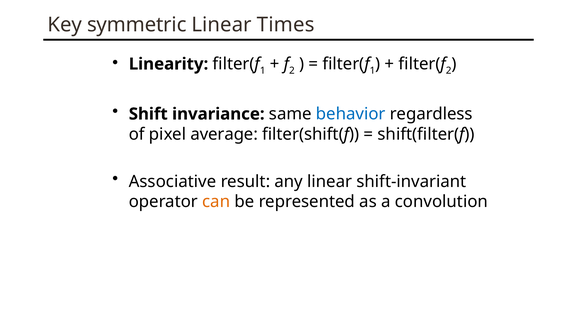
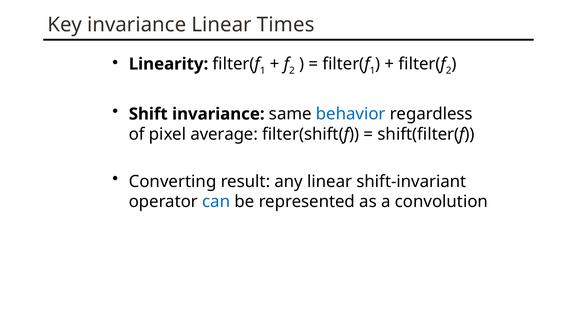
Key symmetric: symmetric -> invariance (137, 25)
Associative: Associative -> Converting (173, 181)
can colour: orange -> blue (216, 201)
